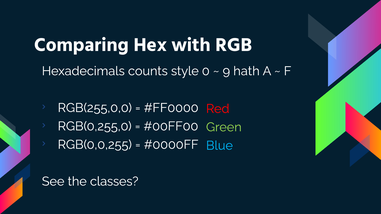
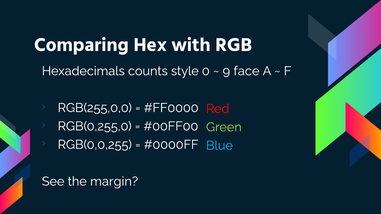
hath: hath -> face (246, 71)
classes: classes -> margin (114, 182)
